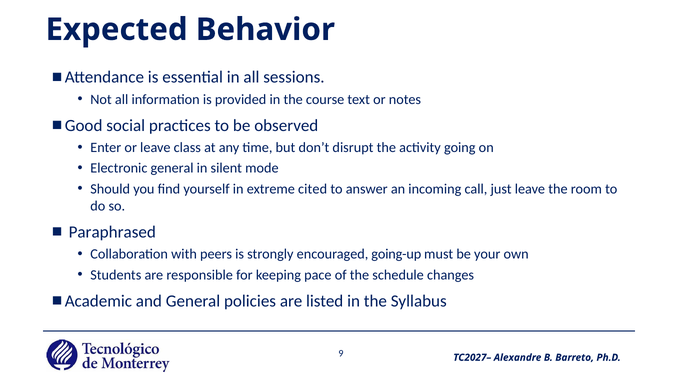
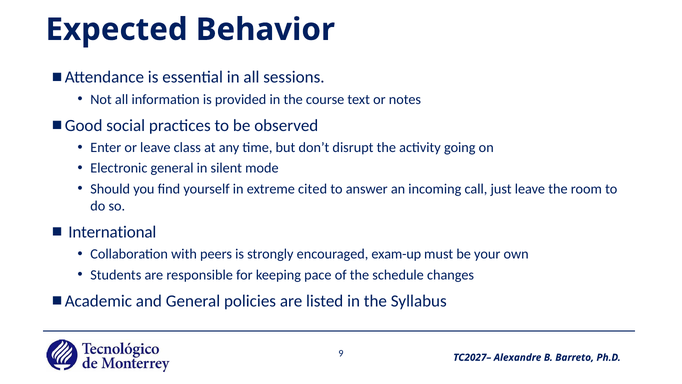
Paraphrased: Paraphrased -> International (112, 232)
going-up: going-up -> exam-up (396, 254)
